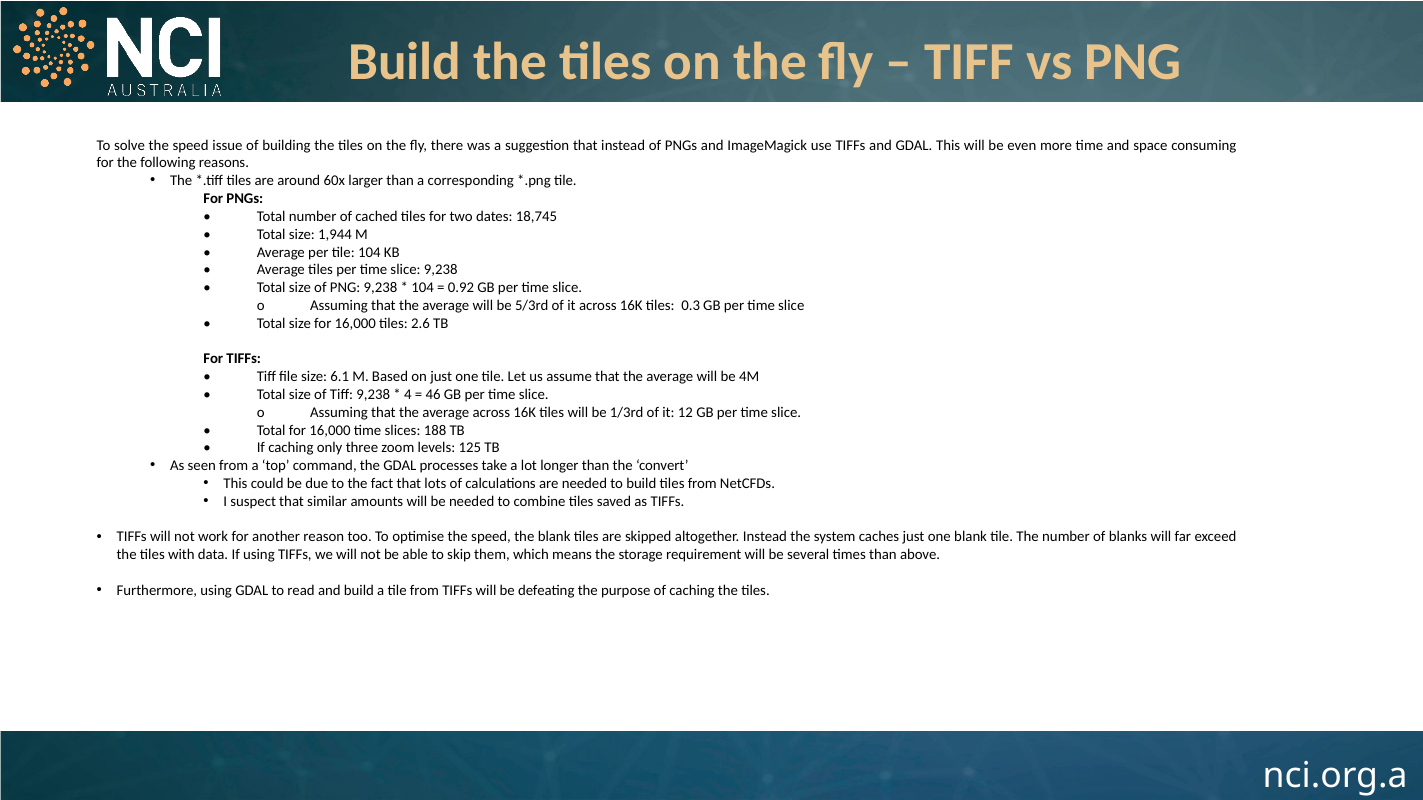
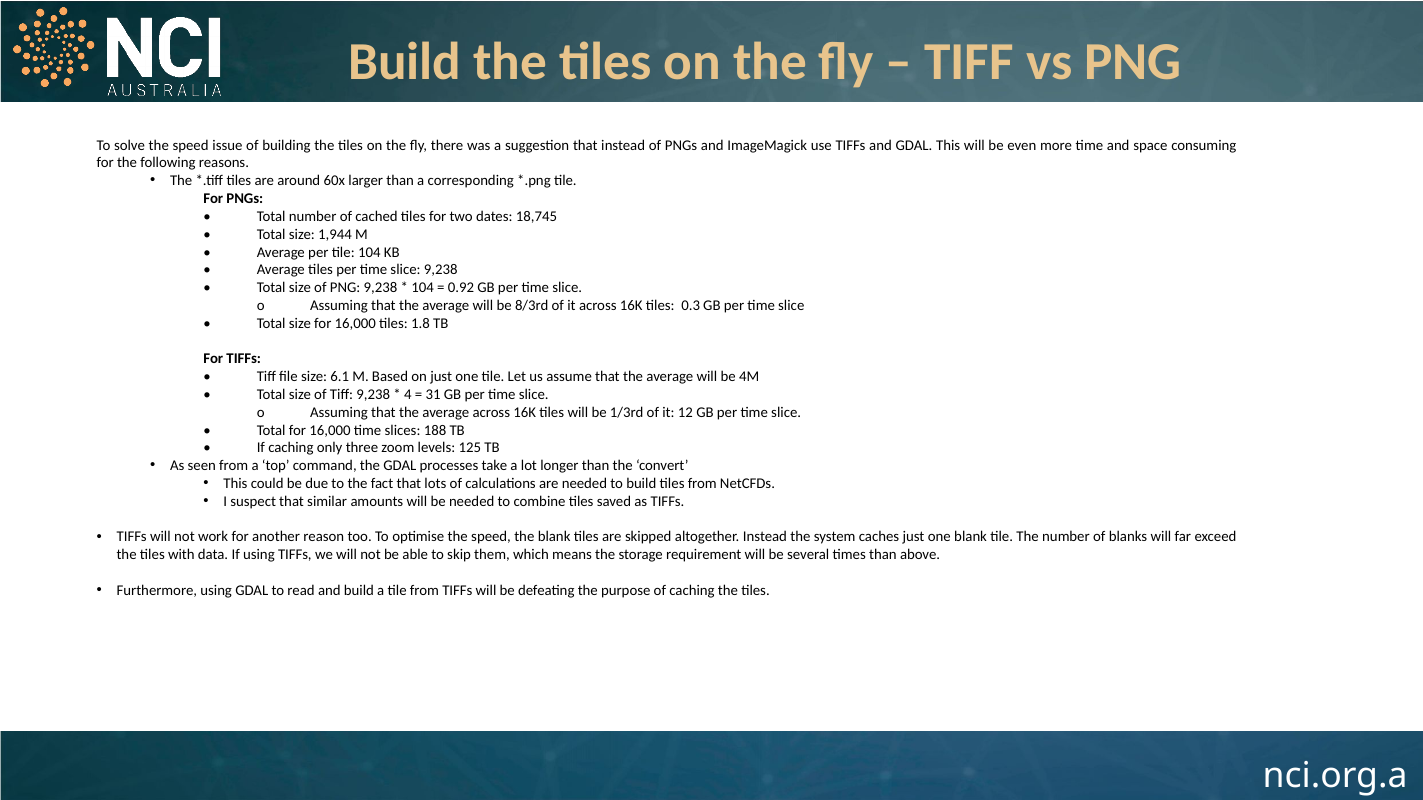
5/3rd: 5/3rd -> 8/3rd (532, 306)
2.6: 2.6 -> 1.8 (421, 324)
46: 46 -> 31 (433, 395)
